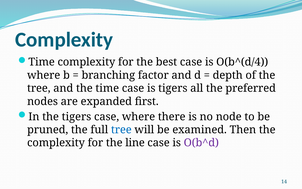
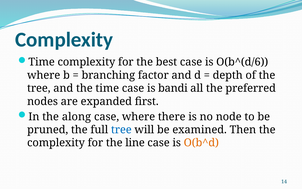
O(b^(d/4: O(b^(d/4 -> O(b^(d/6 (242, 62)
is tigers: tigers -> bandi (173, 88)
the tigers: tigers -> along (76, 117)
O(b^d colour: purple -> orange (201, 143)
